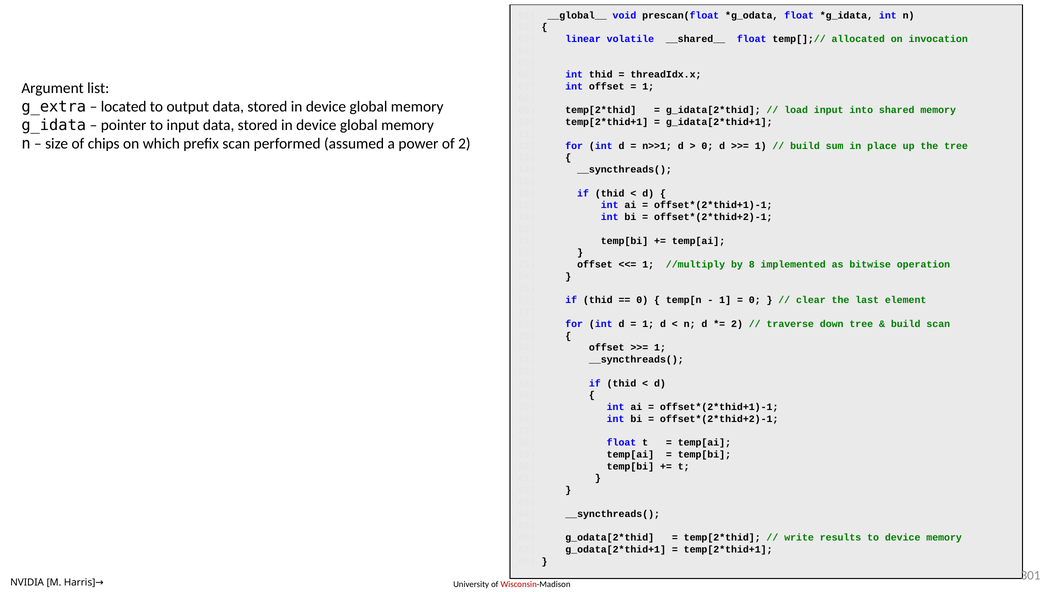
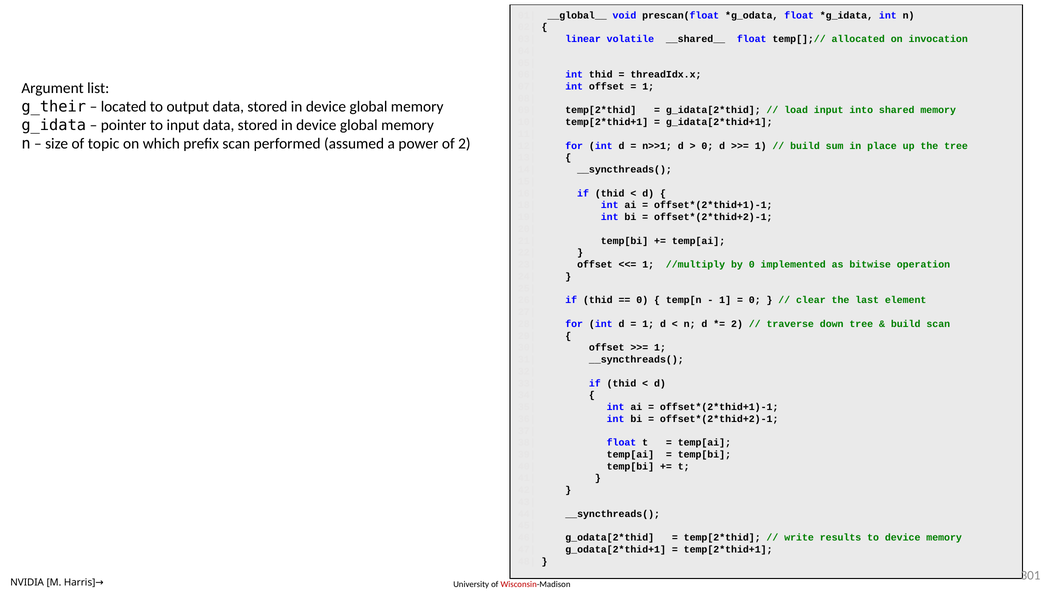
g_extra: g_extra -> g_their (54, 107)
chips: chips -> topic (104, 144)
by 8: 8 -> 0 (752, 264)
